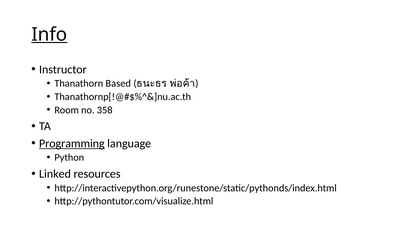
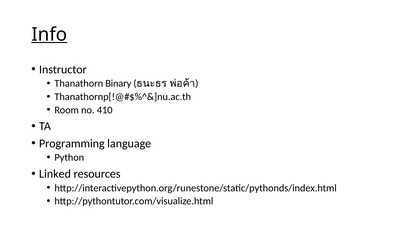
Based: Based -> Binary (118, 84)
358: 358 -> 410 (105, 110)
Programming underline: present -> none (72, 144)
